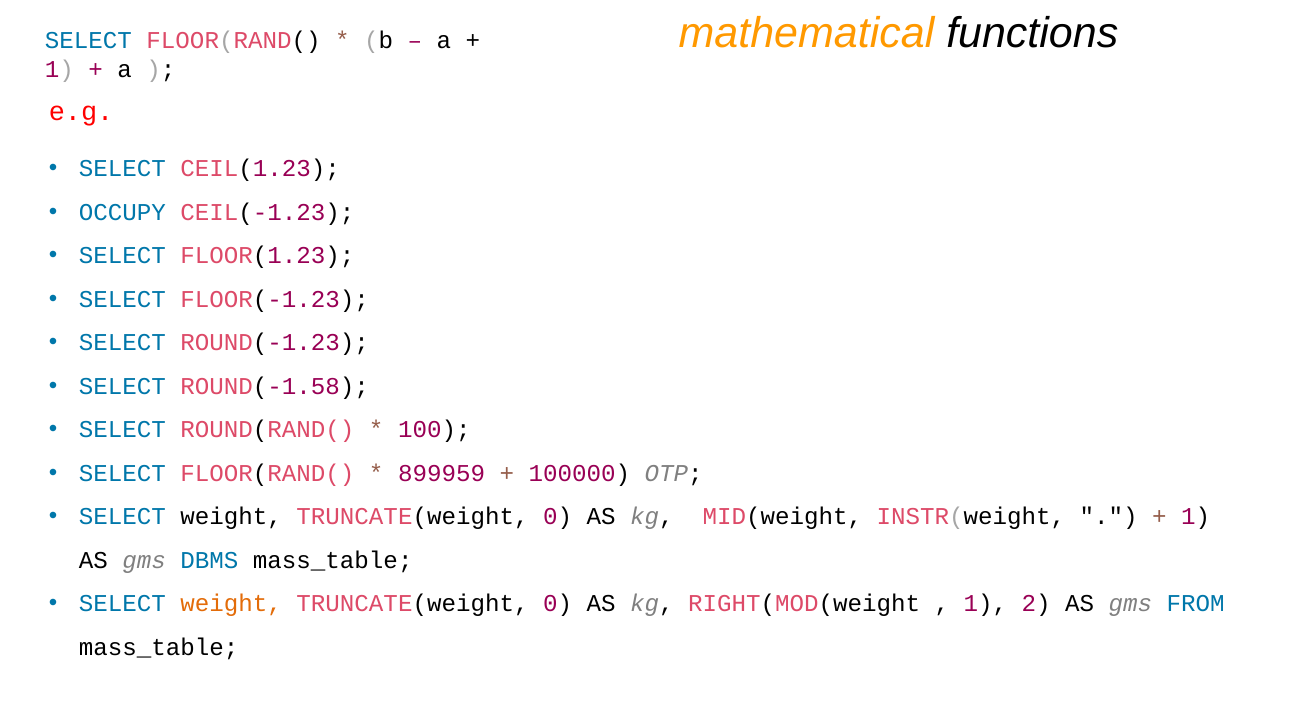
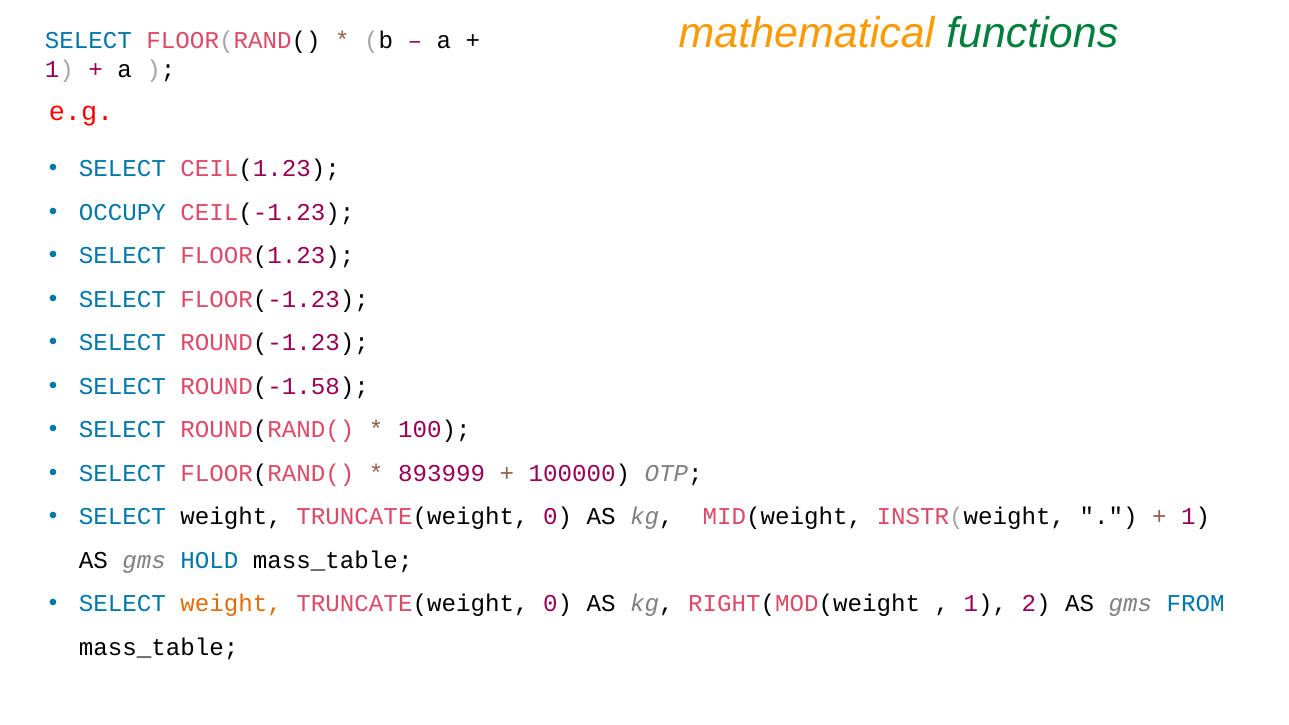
functions colour: black -> green (1032, 34)
899959: 899959 -> 893999 (442, 474)
DBMS: DBMS -> HOLD (209, 561)
